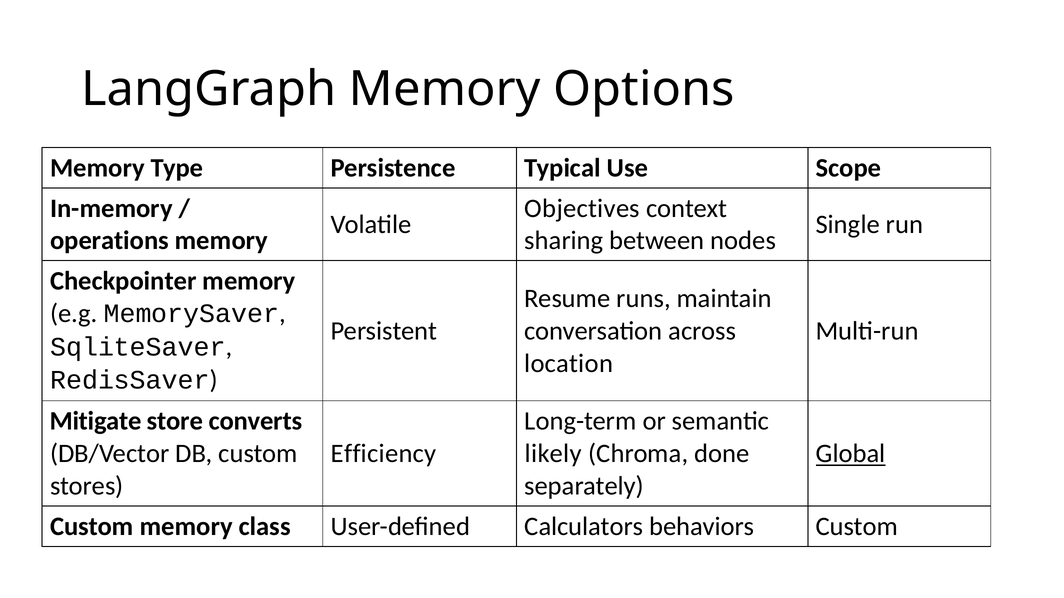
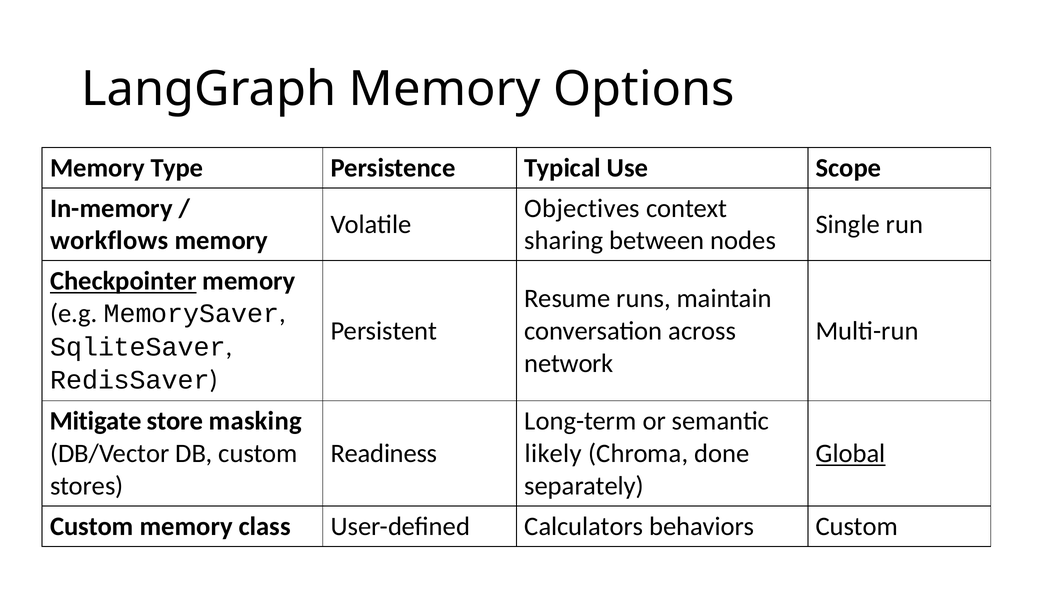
operations: operations -> workflows (109, 241)
Checkpointer underline: none -> present (123, 281)
location: location -> network (569, 364)
converts: converts -> masking (255, 422)
Efficiency: Efficiency -> Readiness (384, 454)
